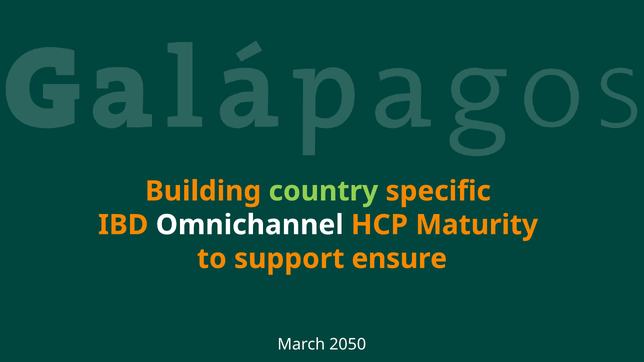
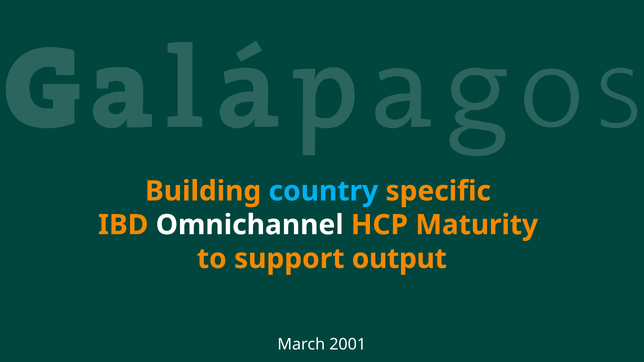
country colour: light green -> light blue (323, 191)
ensure: ensure -> output (399, 259)
2050: 2050 -> 2001 (348, 345)
